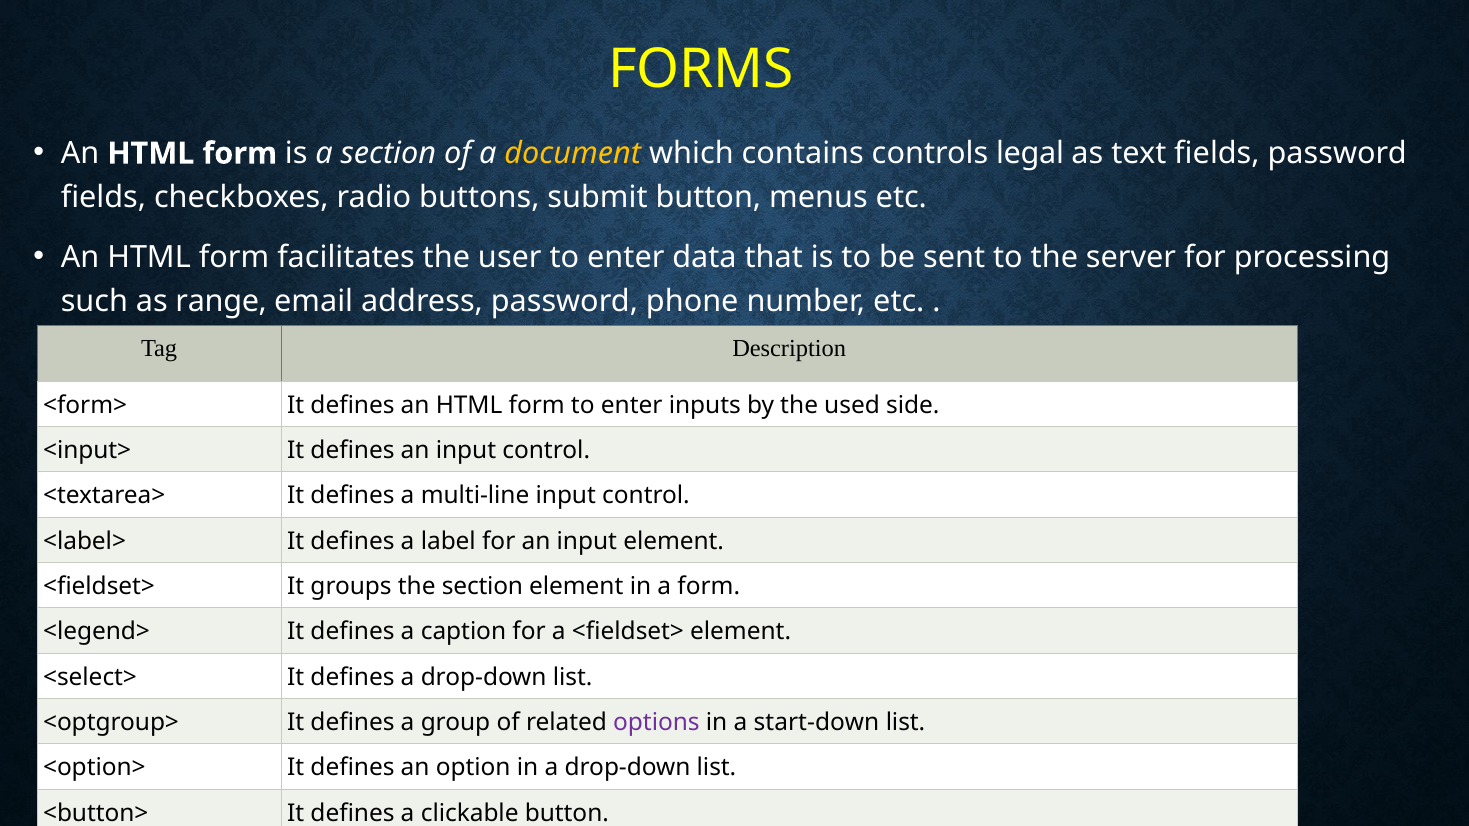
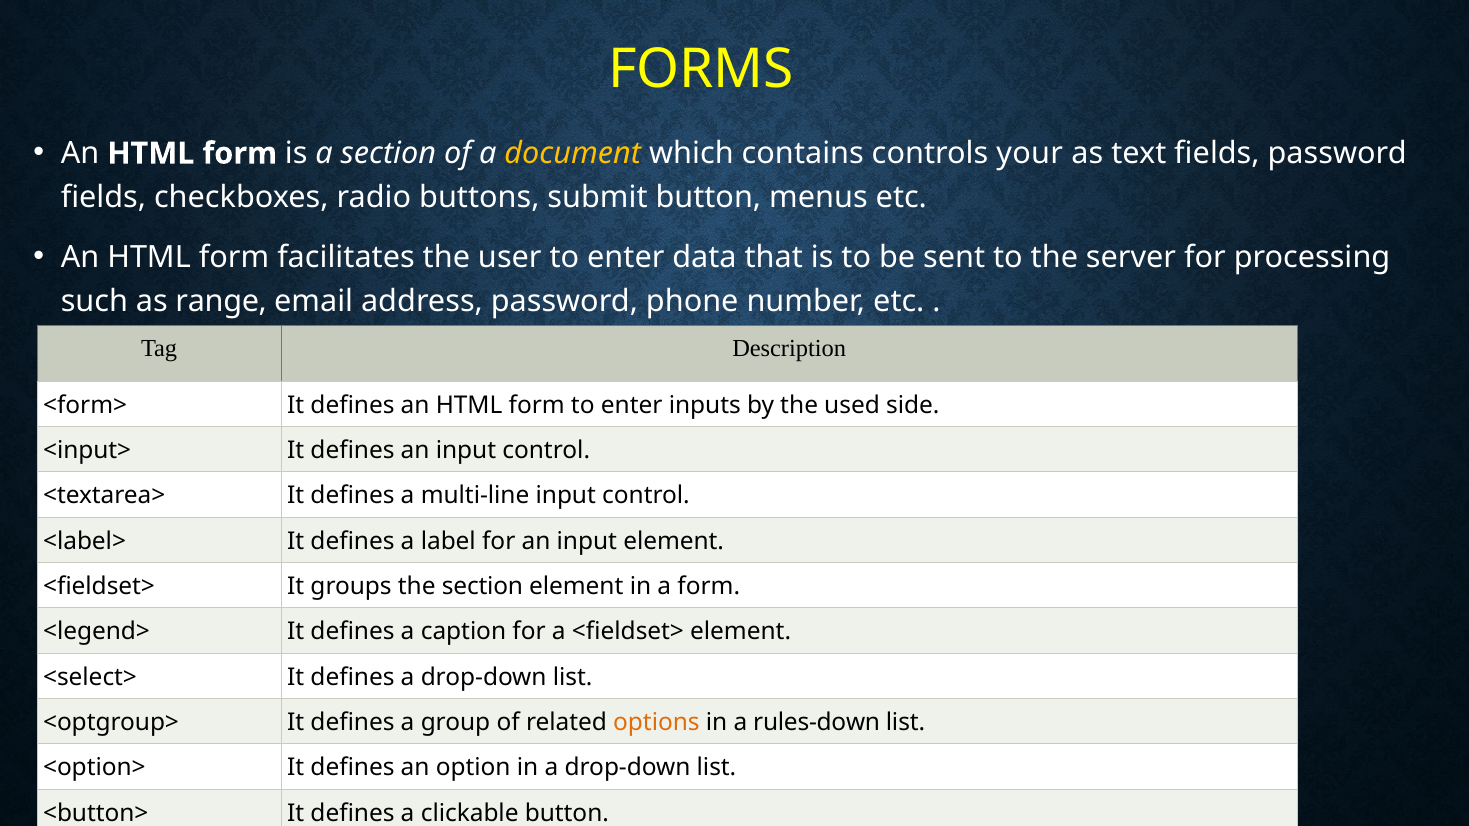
legal: legal -> your (1030, 154)
options colour: purple -> orange (656, 723)
start-down: start-down -> rules-down (817, 723)
